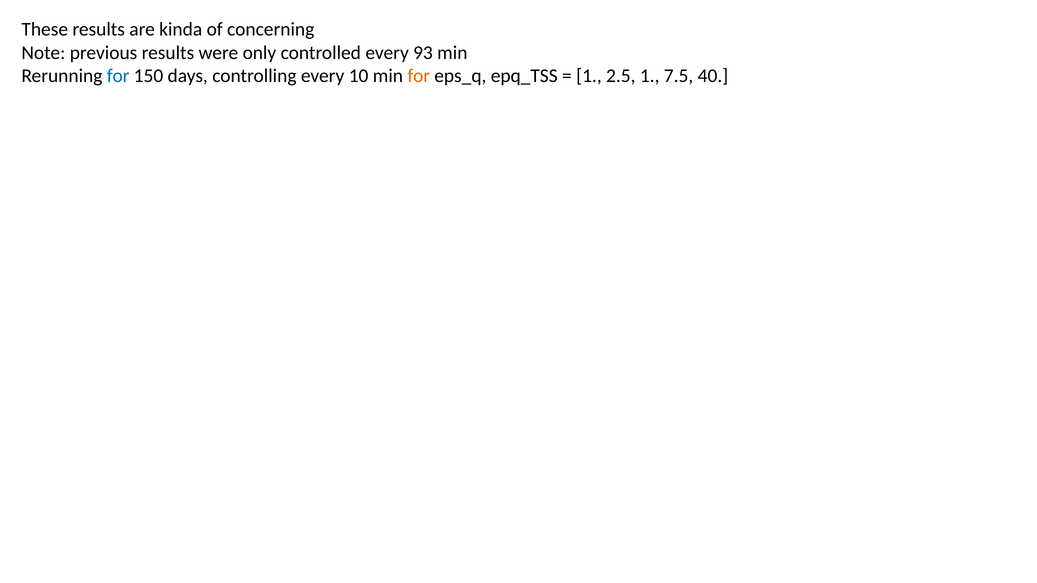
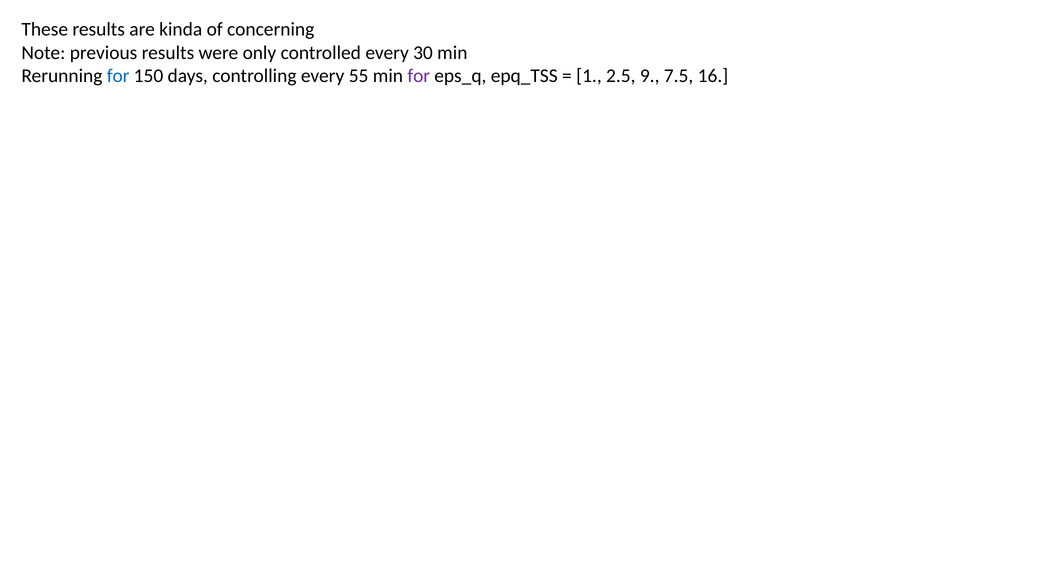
93: 93 -> 30 (423, 53)
10: 10 -> 55 (359, 76)
for colour: orange -> purple (419, 76)
2.5 1: 1 -> 9 (650, 76)
40: 40 -> 16 (713, 76)
